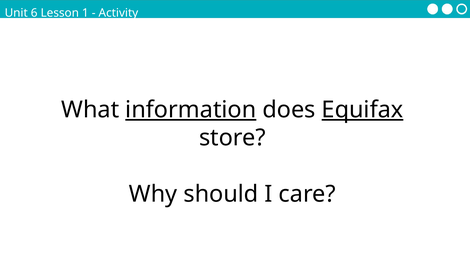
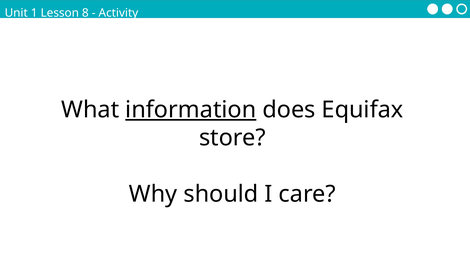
6: 6 -> 1 (34, 13)
1: 1 -> 8 (85, 13)
Equifax underline: present -> none (363, 110)
